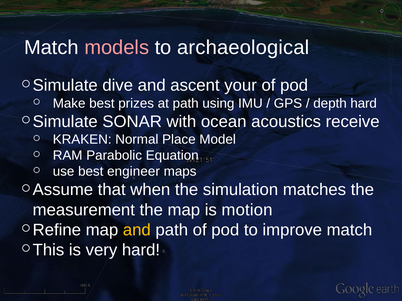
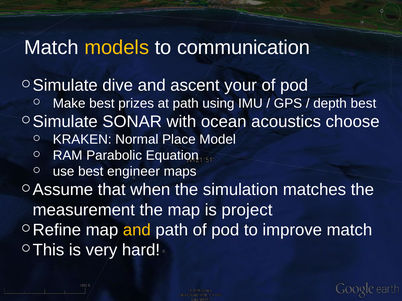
models colour: pink -> yellow (117, 48)
archaeological: archaeological -> communication (244, 48)
depth hard: hard -> best (363, 103)
receive: receive -> choose (353, 122)
motion: motion -> project (247, 210)
